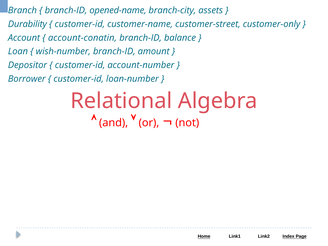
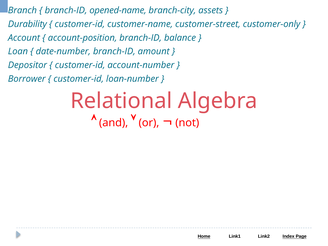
account-conatin: account-conatin -> account-position (82, 38)
wish-number: wish-number -> date-number (63, 51)
